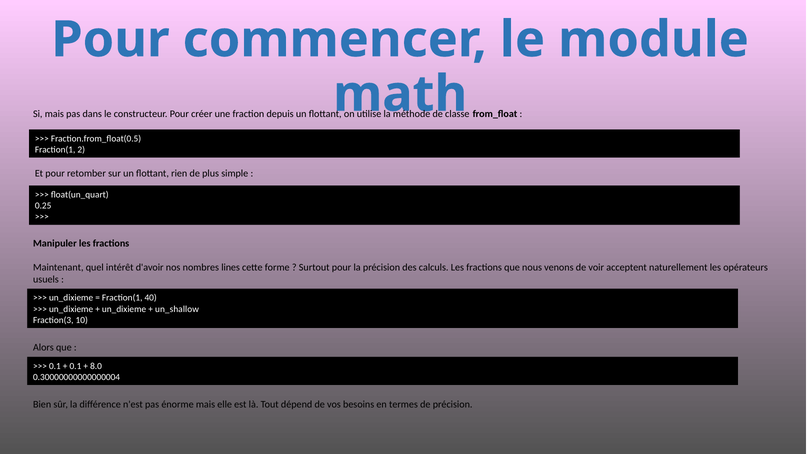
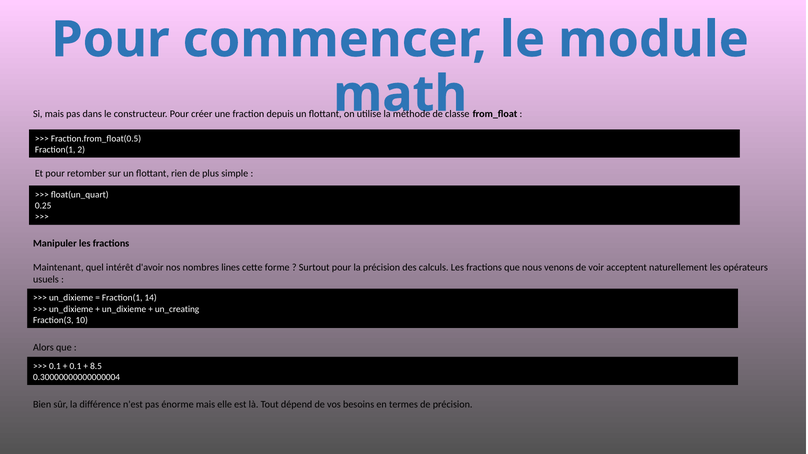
40: 40 -> 14 (151, 298)
un_shallow: un_shallow -> un_creating (177, 309)
8.0: 8.0 -> 8.5 (96, 366)
